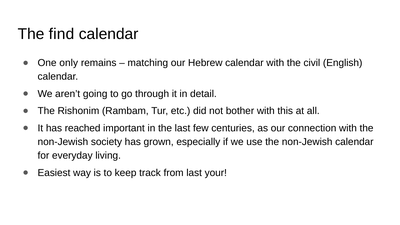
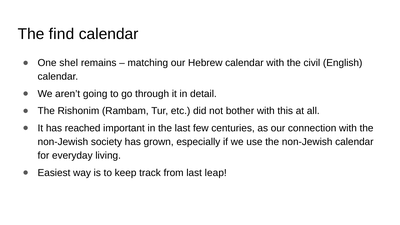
only: only -> shel (69, 63)
your: your -> leap (216, 173)
